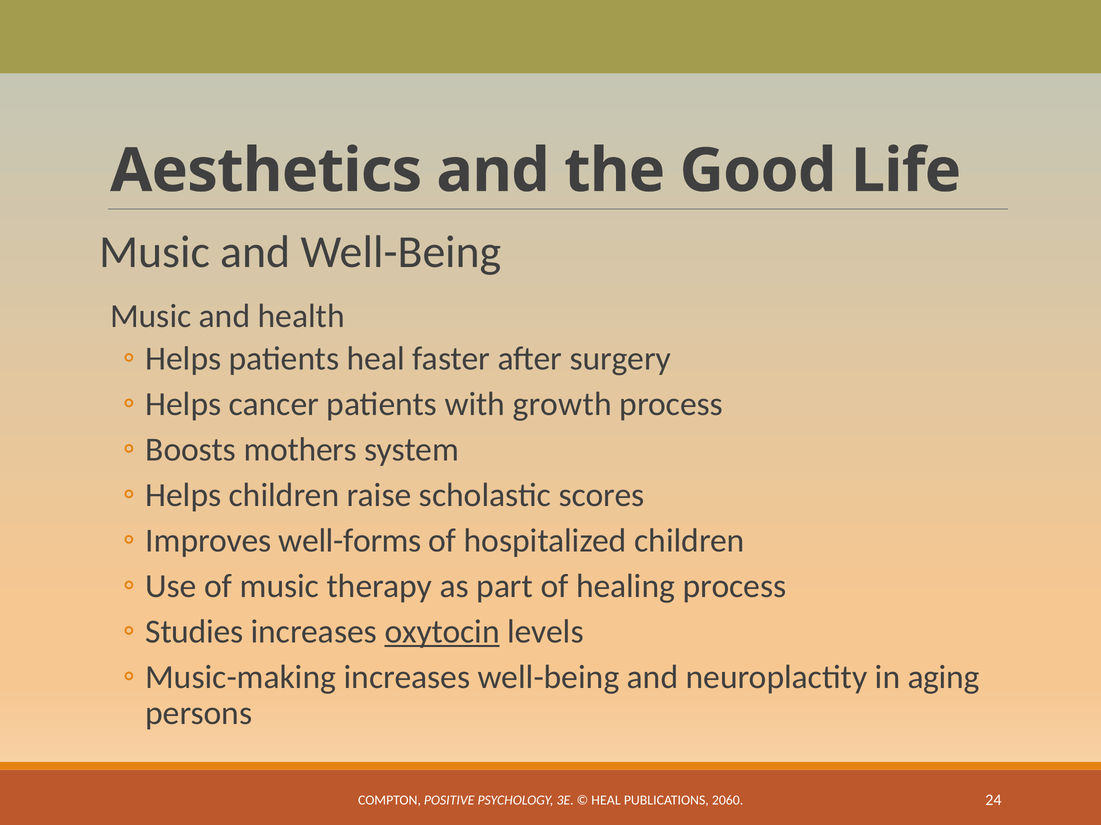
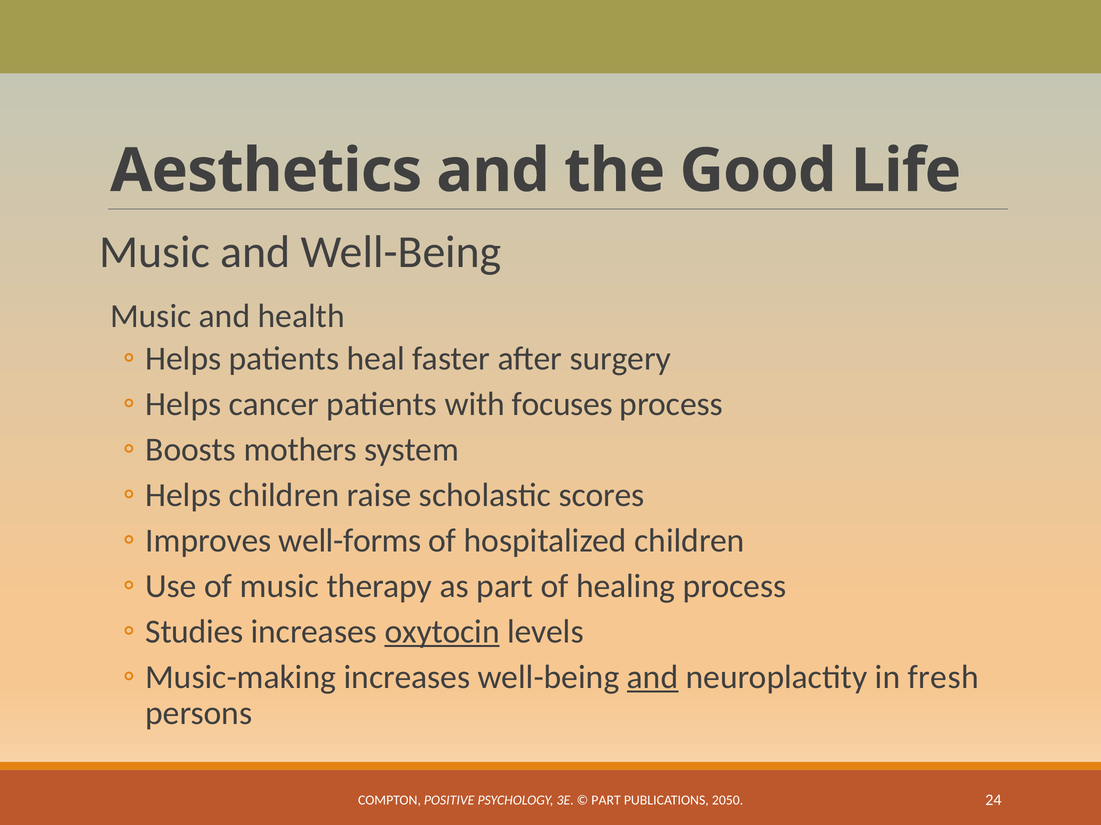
growth: growth -> focuses (562, 405)
and underline: none -> present (653, 678)
aging: aging -> fresh (943, 678)
HEAL: HEAL -> PART (606, 801)
2060: 2060 -> 2050 (728, 801)
